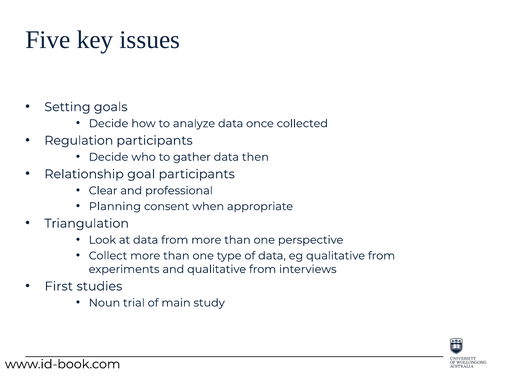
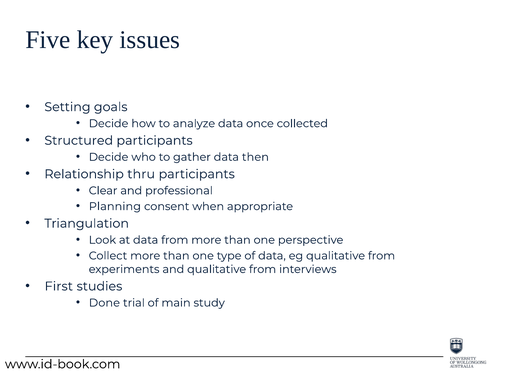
Regulation: Regulation -> Structured (79, 140)
goal: goal -> thru (141, 174)
Noun: Noun -> Done (104, 302)
